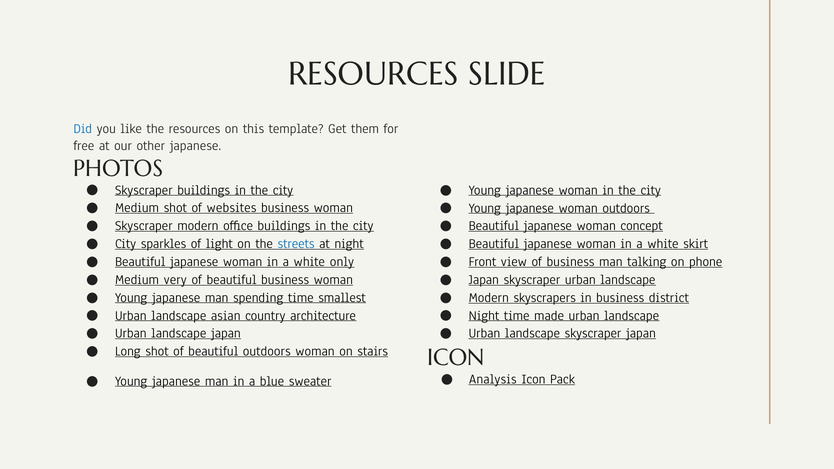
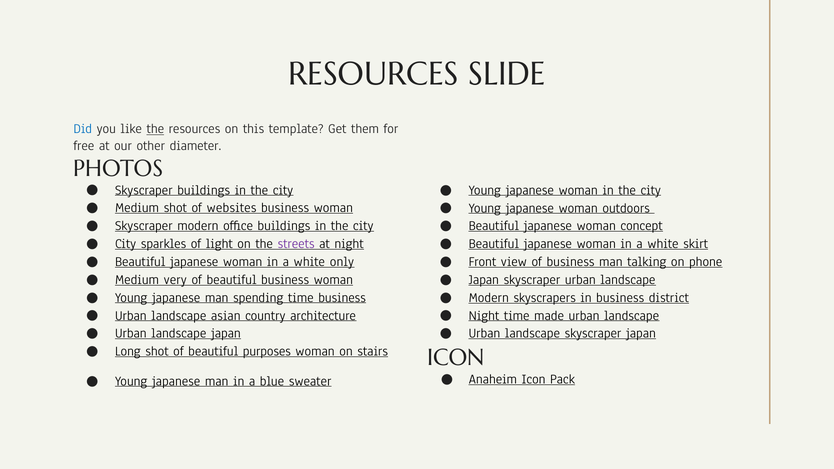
the underline: none -> present (155, 129)
other japanese: japanese -> diameter (196, 146)
streets colour: blue -> purple (296, 244)
time smallest: smallest -> business (342, 298)
beautiful outdoors: outdoors -> purposes (267, 351)
Analysis: Analysis -> Anaheim (493, 379)
